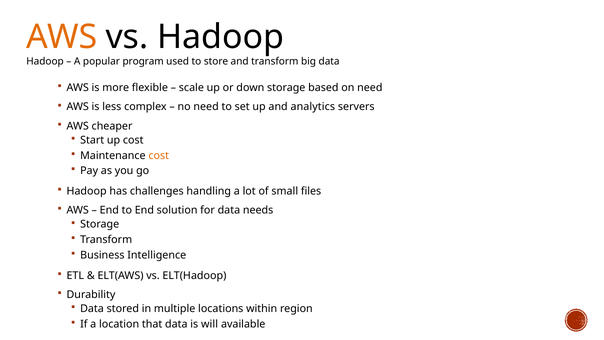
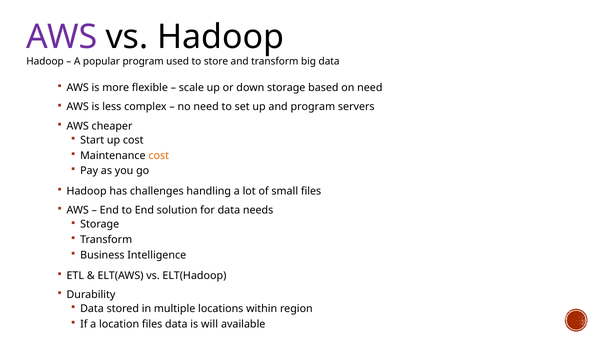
AWS colour: orange -> purple (62, 37)
and analytics: analytics -> program (313, 107)
location that: that -> files (152, 324)
